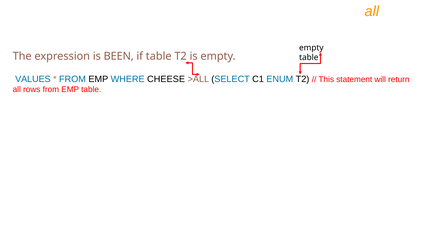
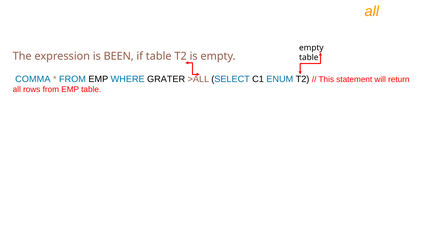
VALUES: VALUES -> COMMA (33, 79)
CHEESE: CHEESE -> GRATER (166, 79)
